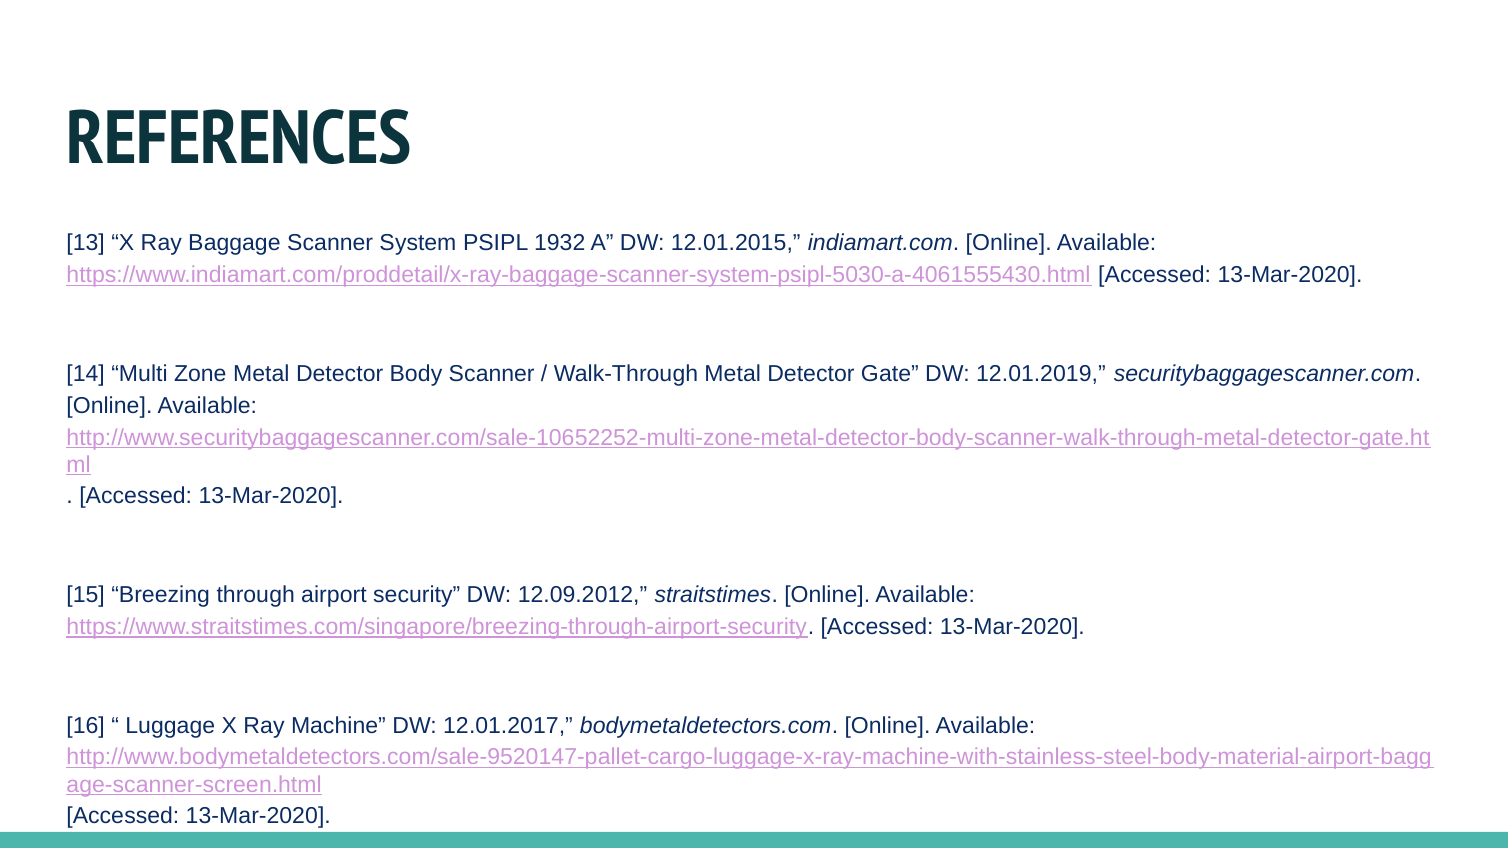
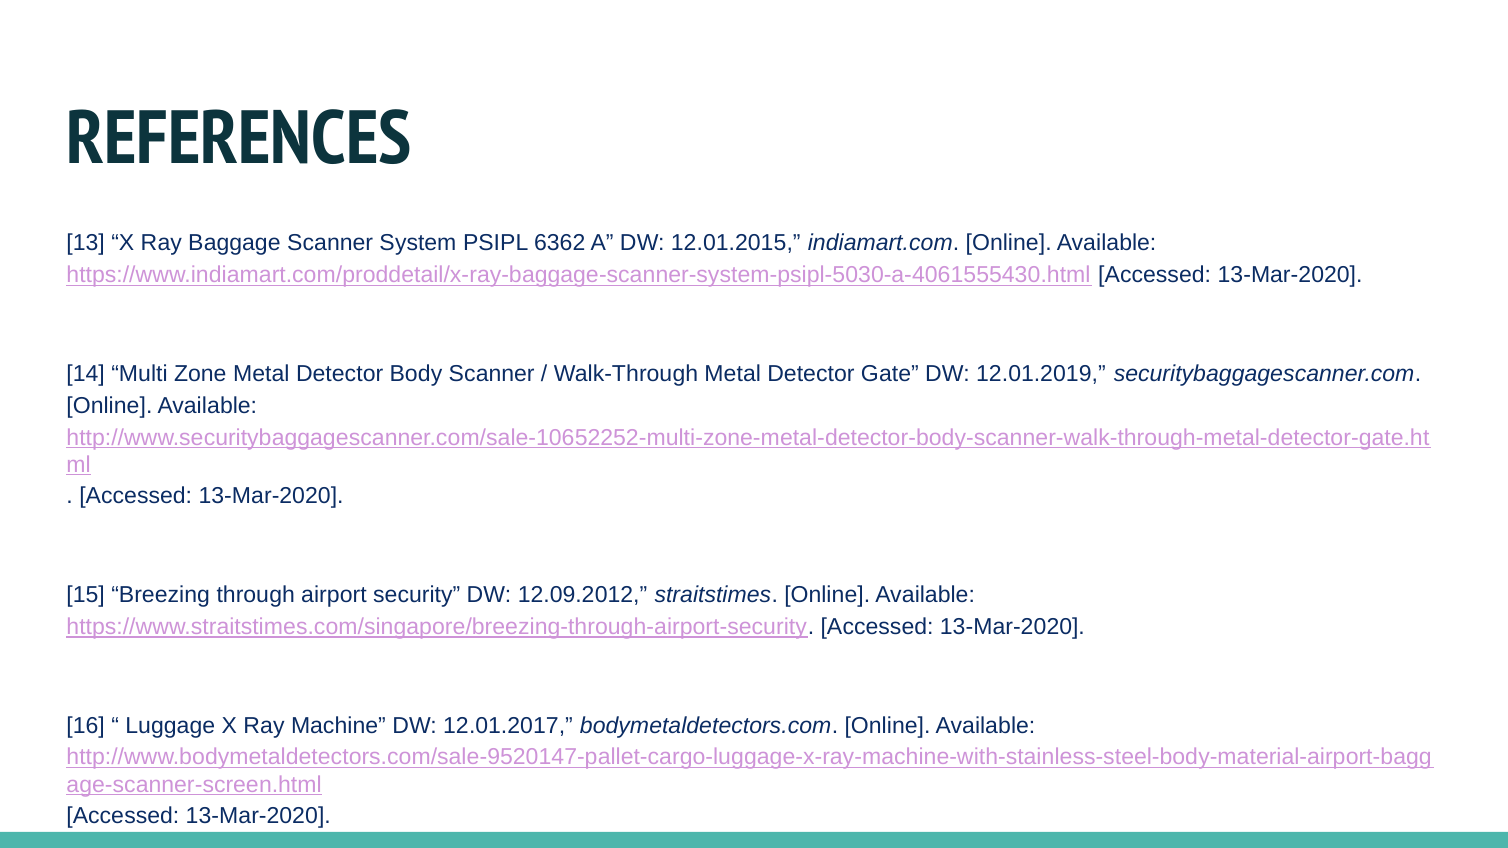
1932: 1932 -> 6362 (560, 243)
